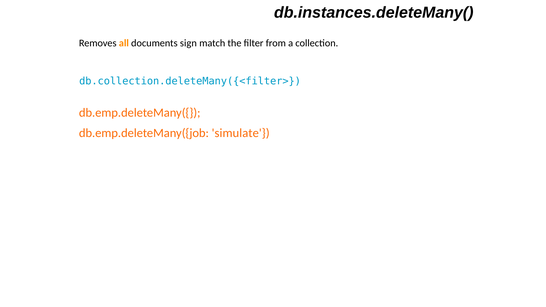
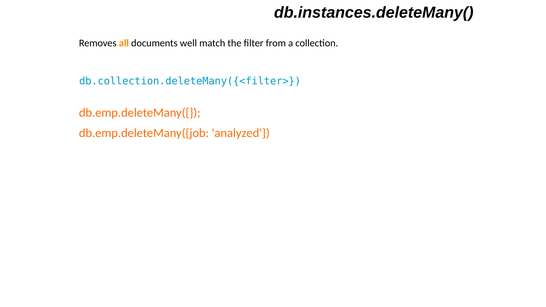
sign: sign -> well (188, 43)
simulate: simulate -> analyzed (241, 133)
